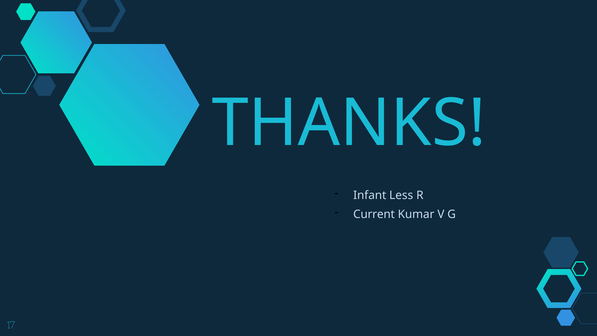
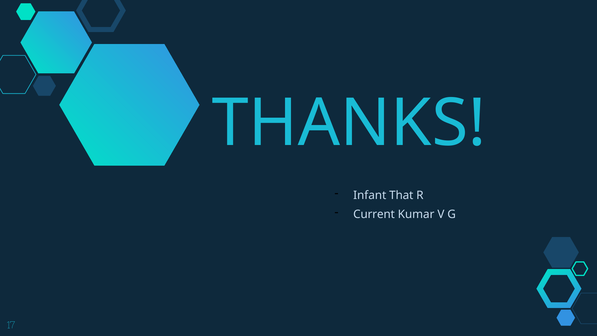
Less: Less -> That (401, 195)
